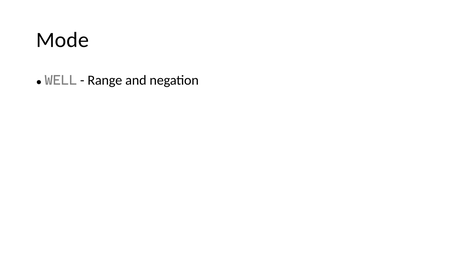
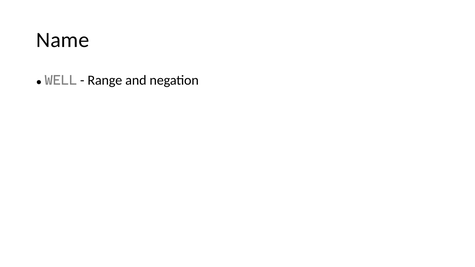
Mode: Mode -> Name (63, 40)
